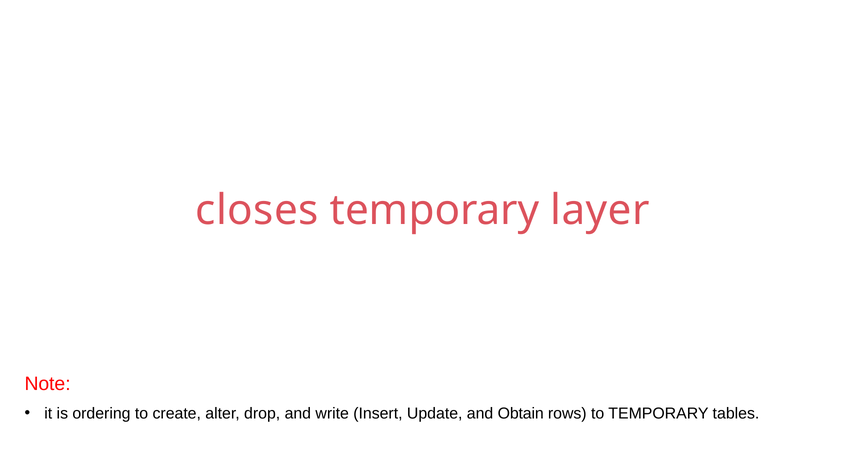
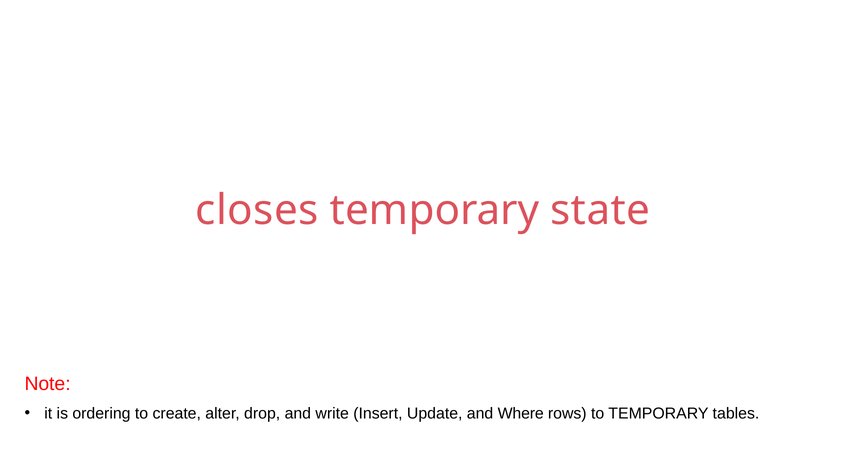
layer: layer -> state (600, 210)
Obtain: Obtain -> Where (521, 413)
